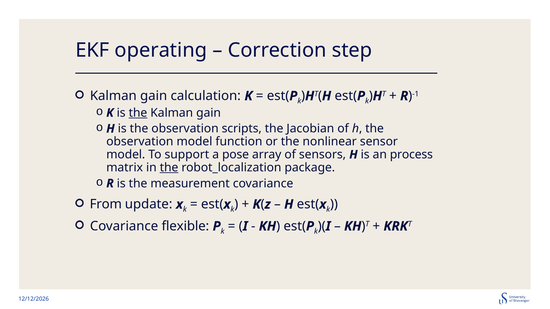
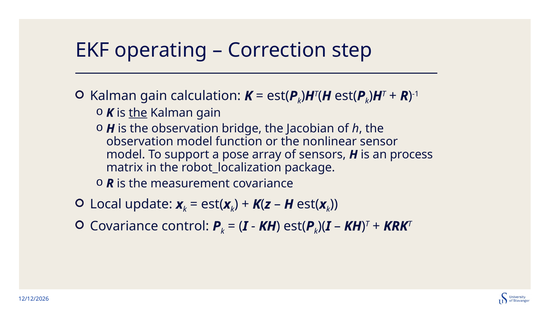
scripts: scripts -> bridge (242, 129)
the underline: present -> none (169, 168)
From: From -> Local (106, 205)
flexible: flexible -> control (185, 226)
